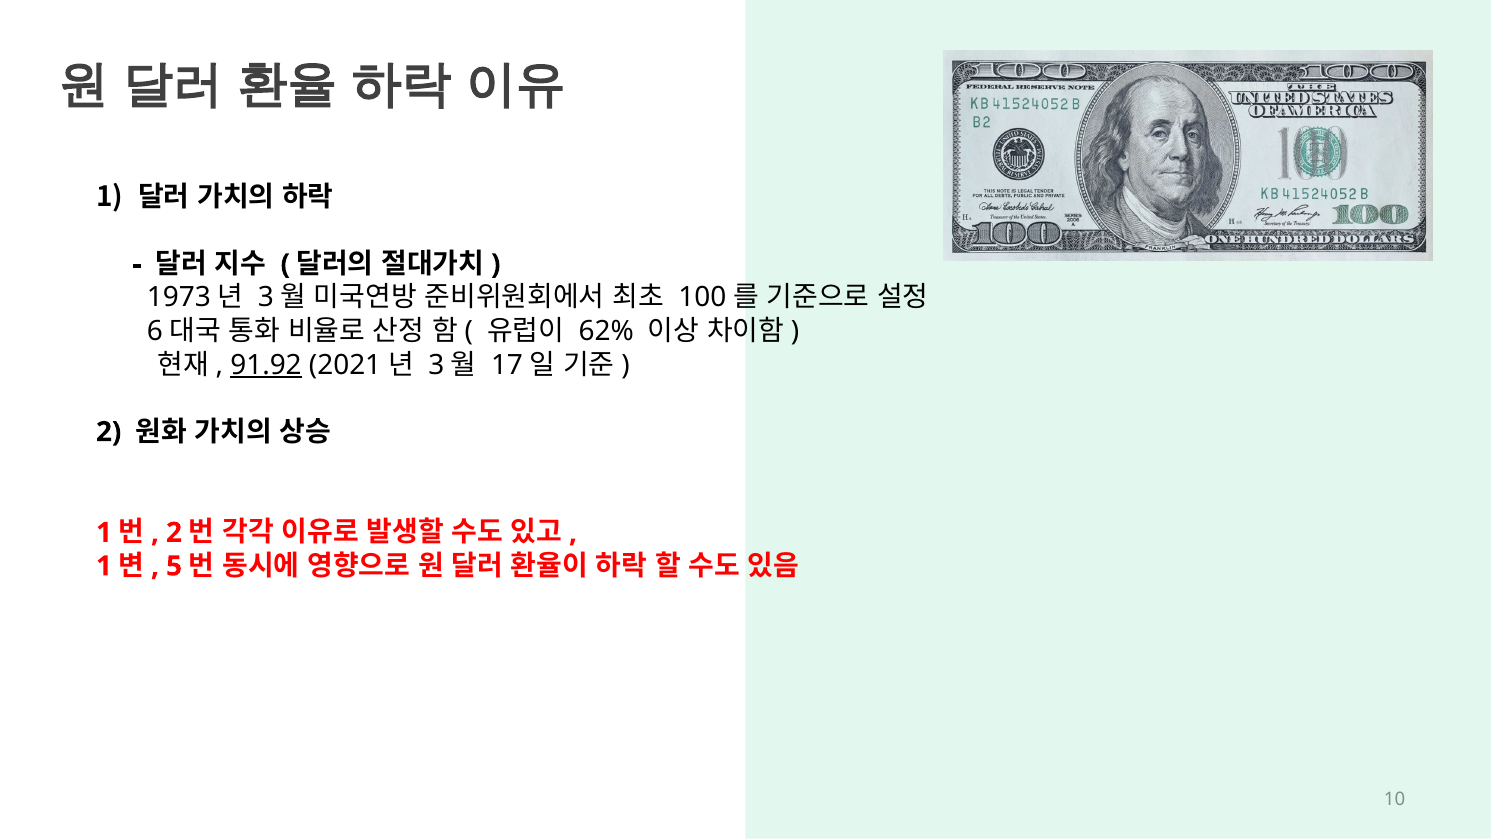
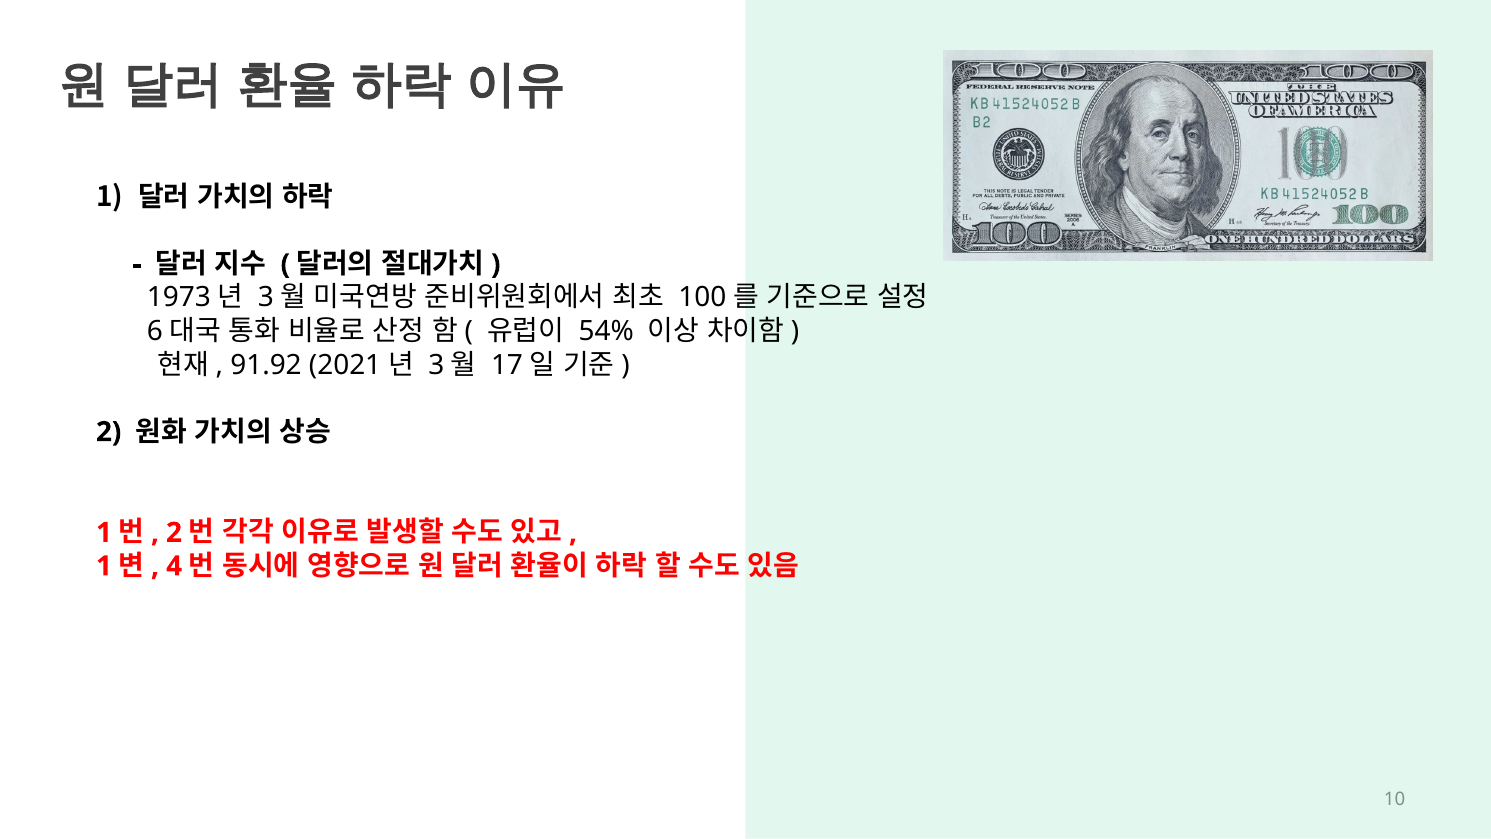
62%: 62% -> 54% (606, 331)
91.92 underline: present -> none (266, 365)
5: 5 -> 4 (174, 566)
